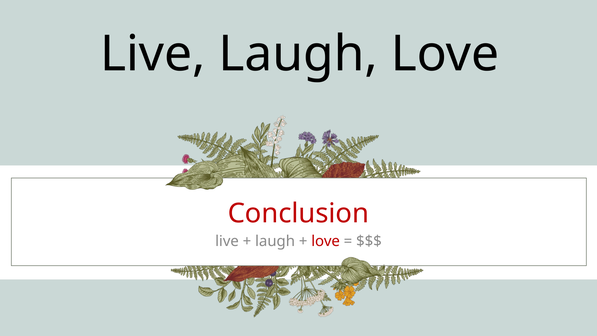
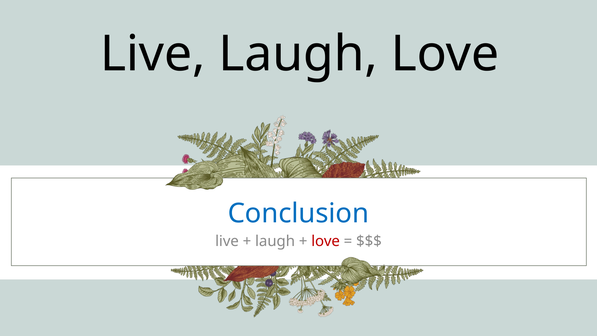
Conclusion colour: red -> blue (298, 213)
